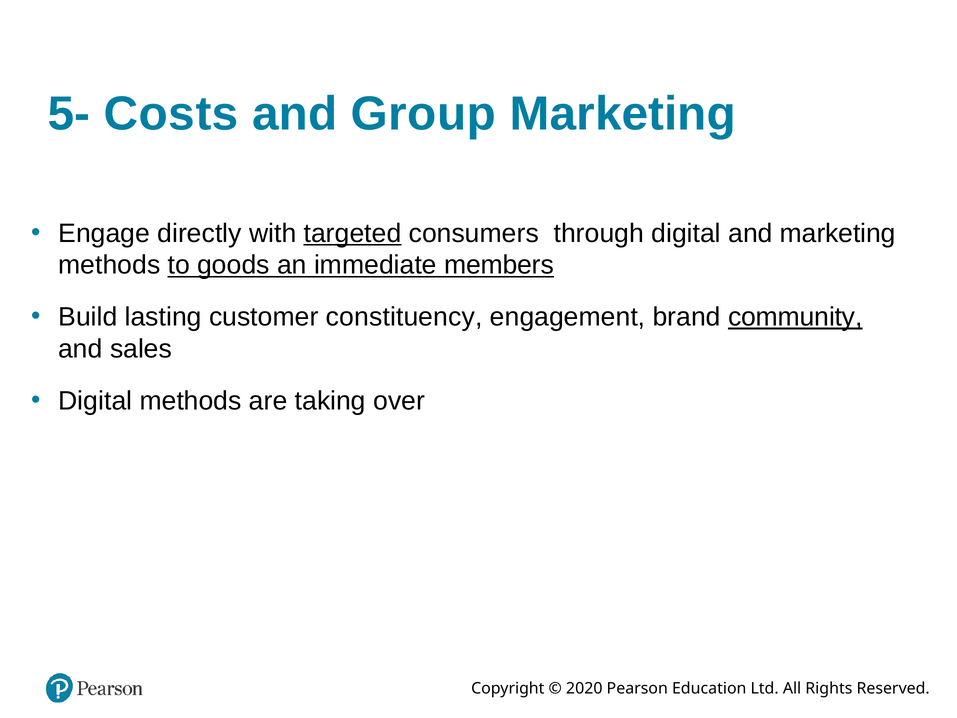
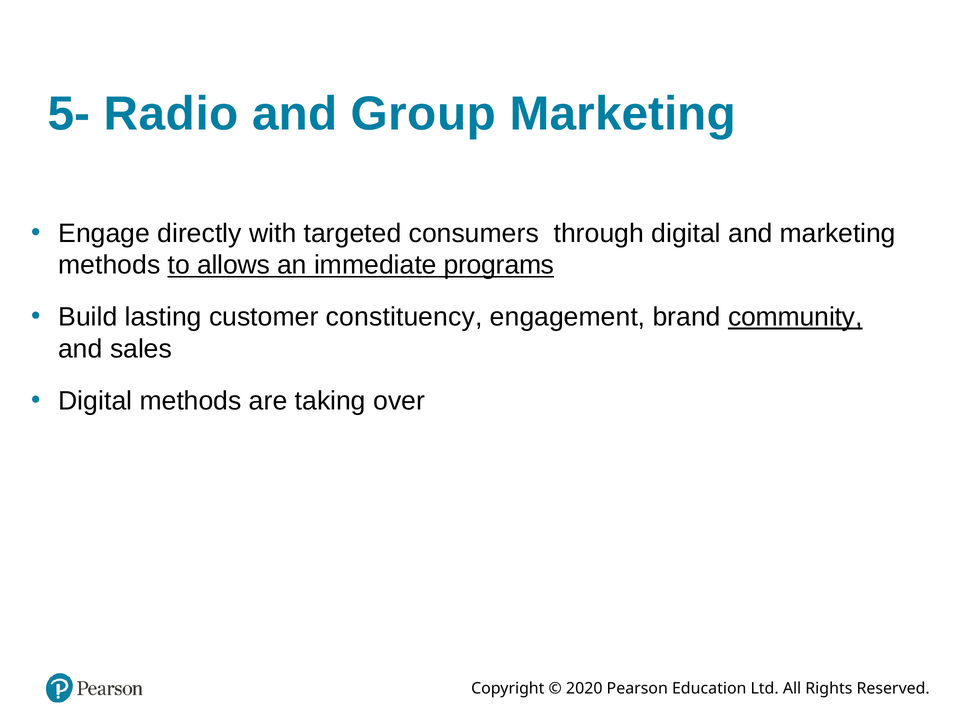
Costs: Costs -> Radio (171, 114)
targeted underline: present -> none (352, 233)
goods: goods -> allows (234, 265)
members: members -> programs (499, 265)
